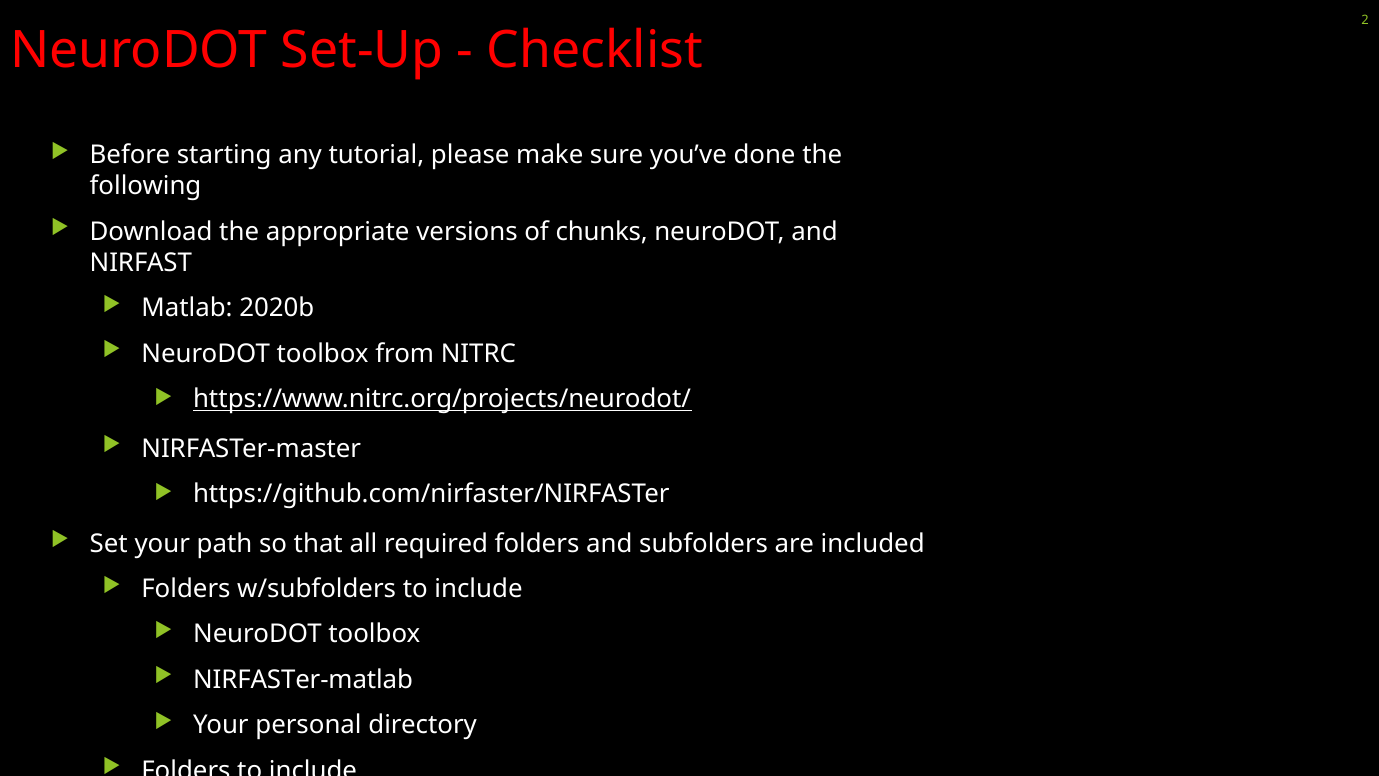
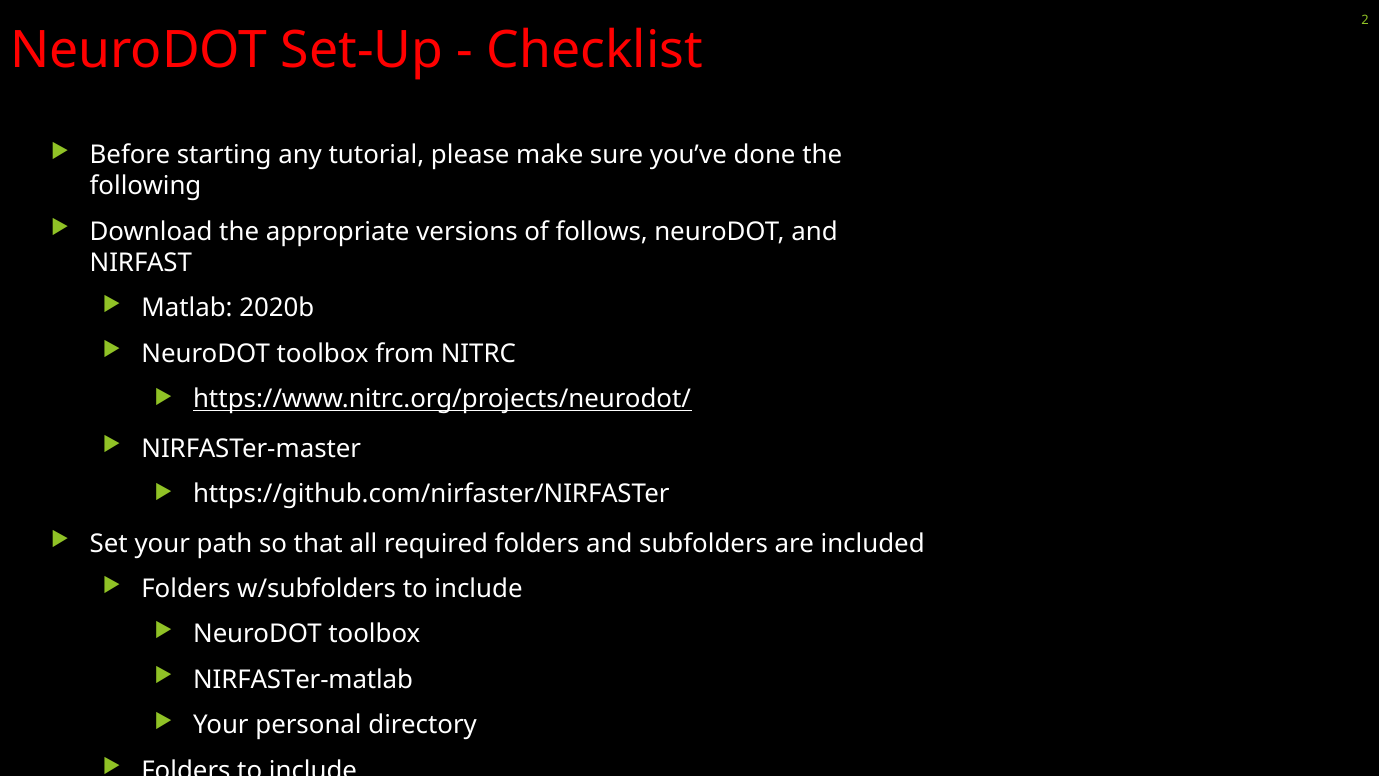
chunks: chunks -> follows (602, 232)
